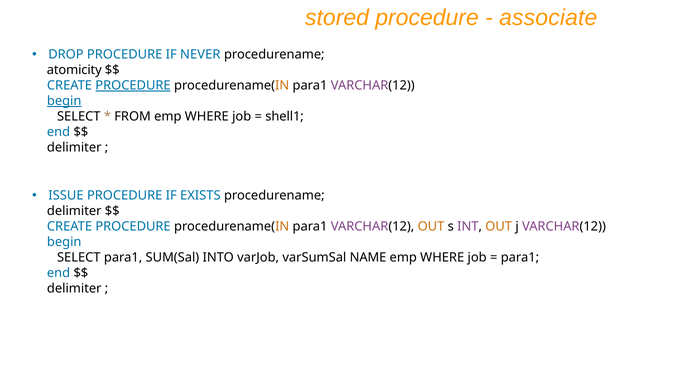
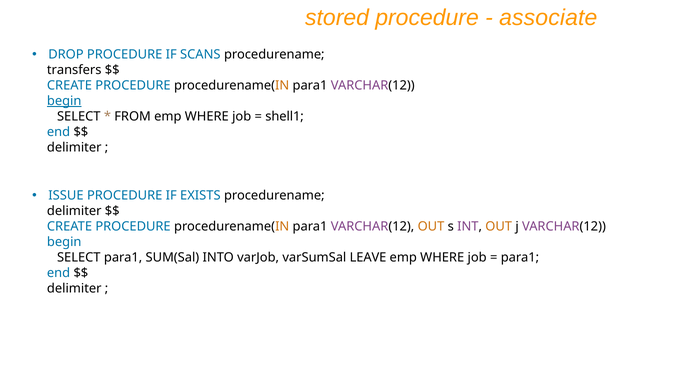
NEVER: NEVER -> SCANS (200, 55)
atomicity: atomicity -> transfers (74, 70)
PROCEDURE underline: present -> none (133, 86)
NAME: NAME -> LEAVE (368, 258)
